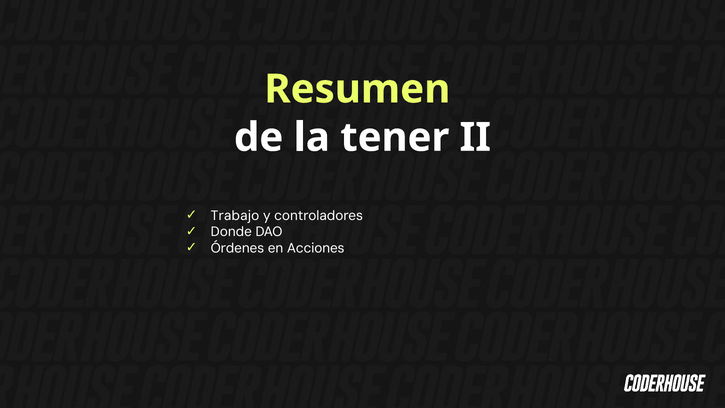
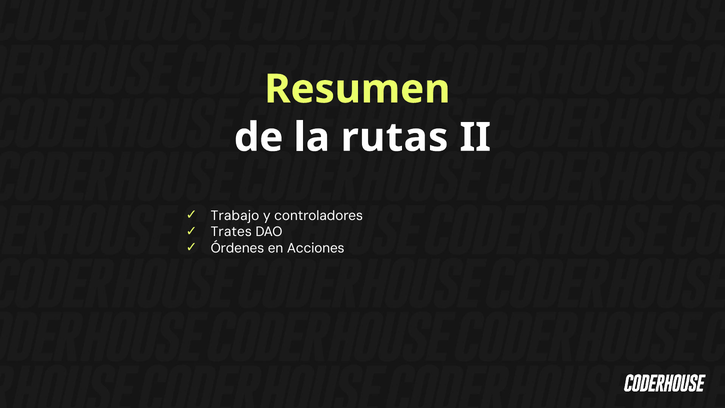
tener: tener -> rutas (395, 137)
Donde: Donde -> Trates (231, 232)
